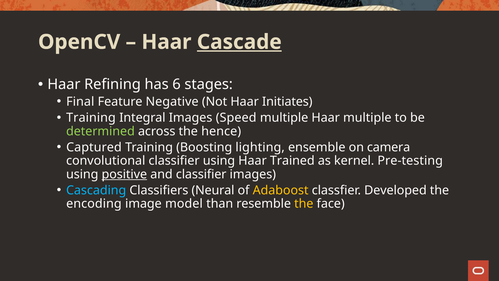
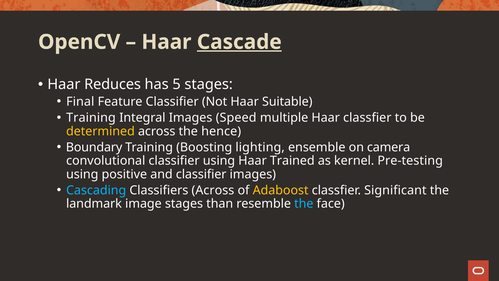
Refining: Refining -> Reduces (113, 84)
6: 6 -> 5 (177, 84)
Feature Negative: Negative -> Classifier (172, 102)
Initiates: Initiates -> Suitable (287, 102)
Haar multiple: multiple -> classfier (367, 118)
determined colour: light green -> yellow (100, 131)
Captured: Captured -> Boundary (94, 147)
positive underline: present -> none (124, 174)
Classifiers Neural: Neural -> Across (213, 190)
Developed: Developed -> Significant (395, 190)
encoding: encoding -> landmark (94, 204)
image model: model -> stages (184, 204)
the colour: yellow -> light blue (304, 204)
